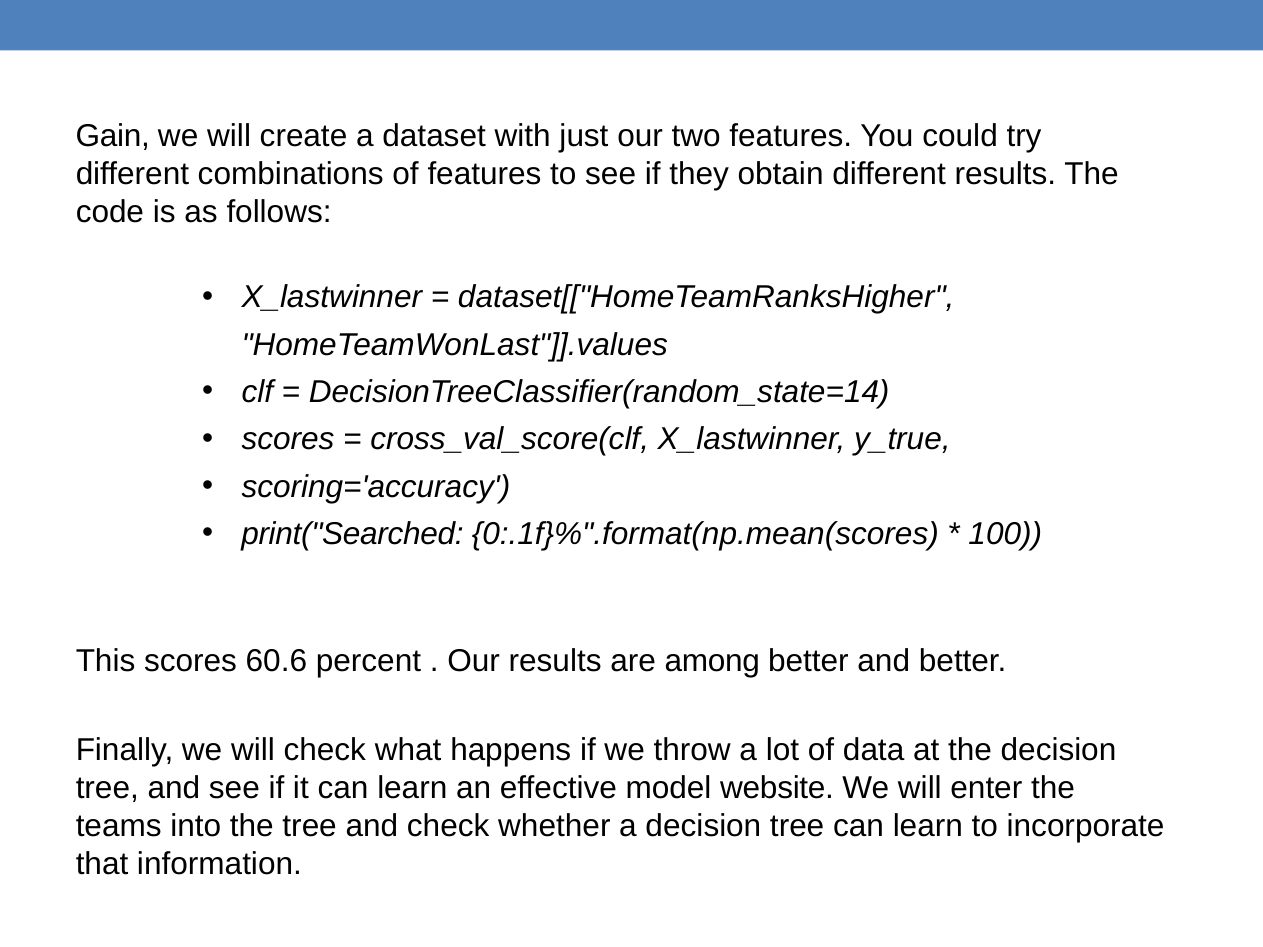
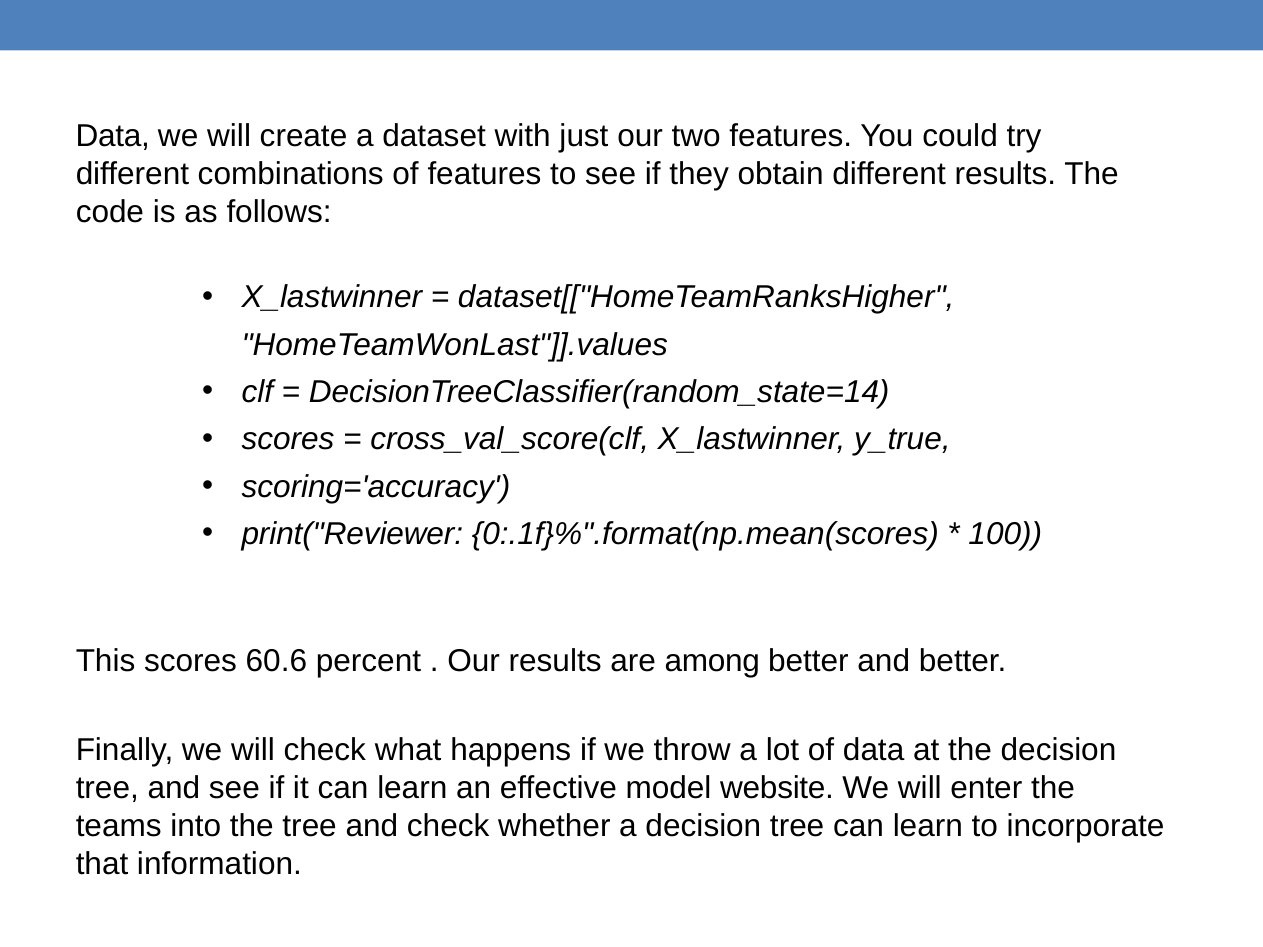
Gain: Gain -> Data (113, 136)
print("Searched: print("Searched -> print("Reviewer (352, 534)
